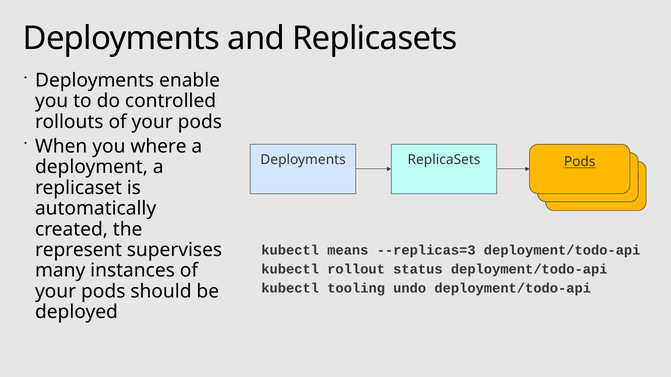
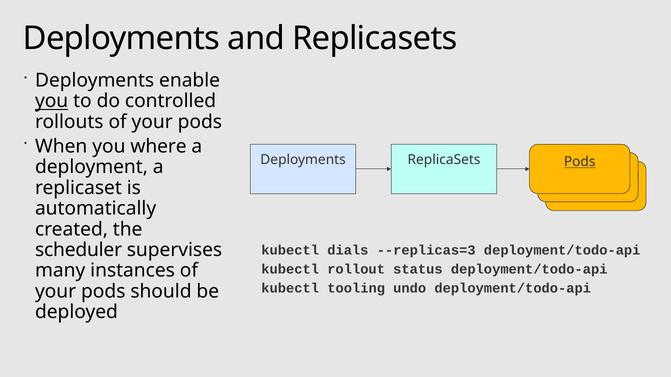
you underline: none -> present (52, 101)
represent: represent -> scheduler (79, 250)
means: means -> dials (348, 251)
